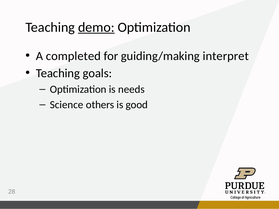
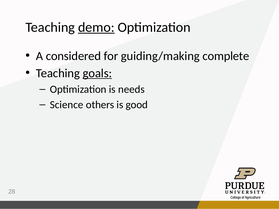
completed: completed -> considered (73, 56)
interpret: interpret -> complete (226, 56)
goals underline: none -> present (97, 73)
